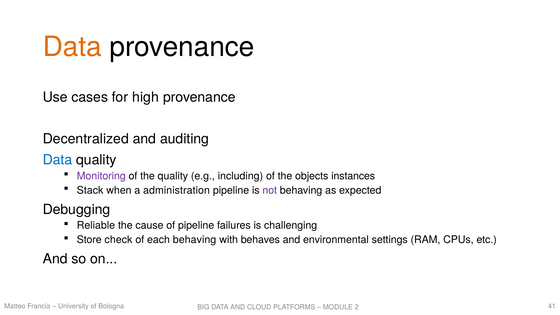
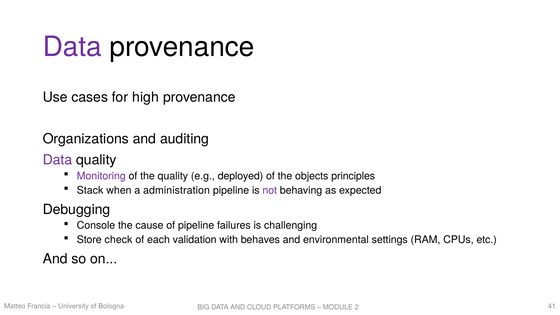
Data colour: orange -> purple (72, 47)
Decentralized: Decentralized -> Organizations (86, 139)
Data colour: blue -> purple (57, 160)
including: including -> deployed (240, 176)
instances: instances -> principles (353, 176)
Reliable: Reliable -> Console (96, 226)
each behaving: behaving -> validation (195, 240)
